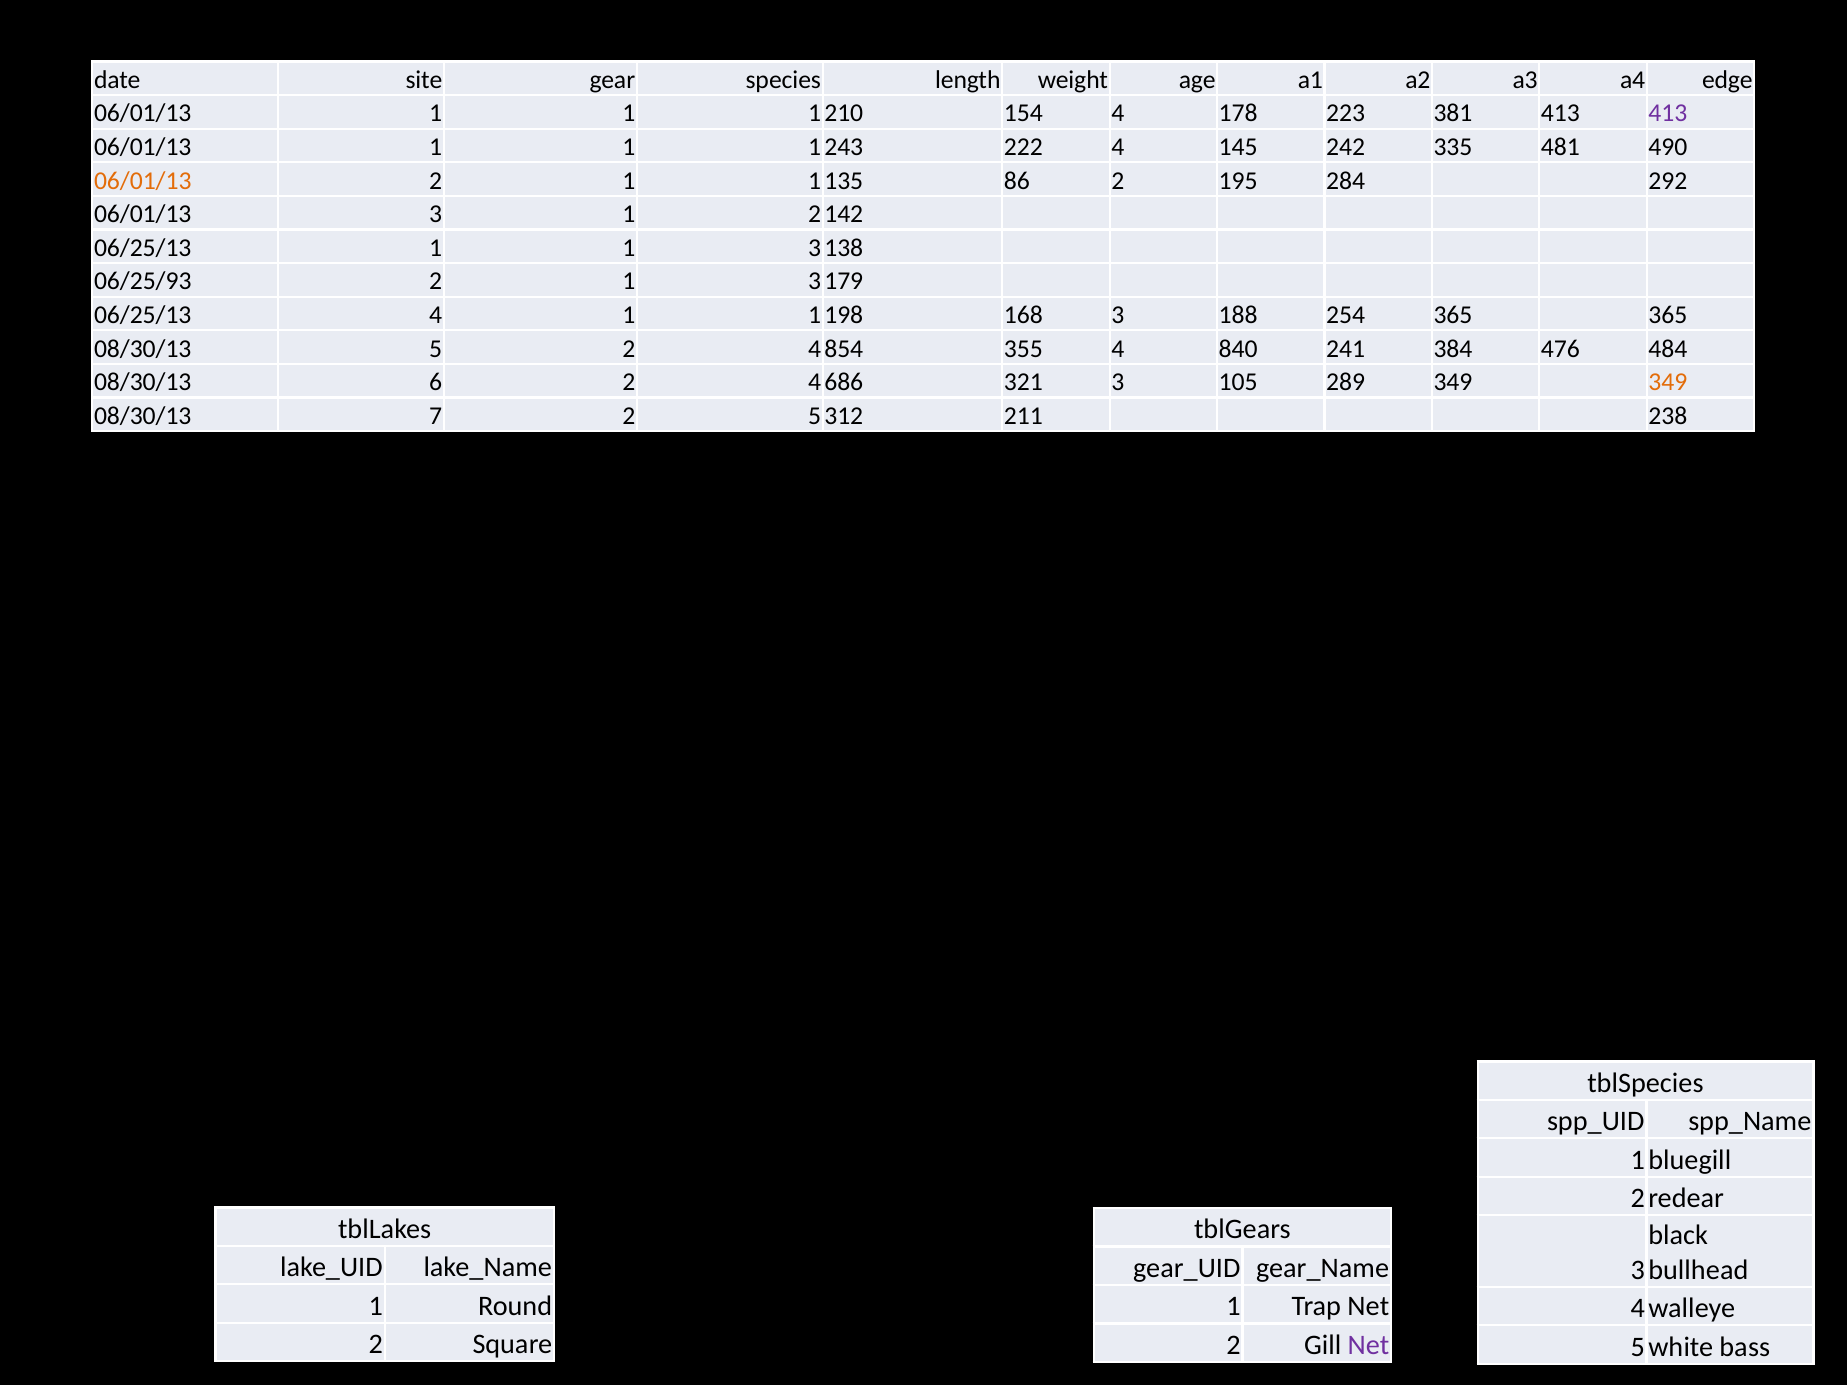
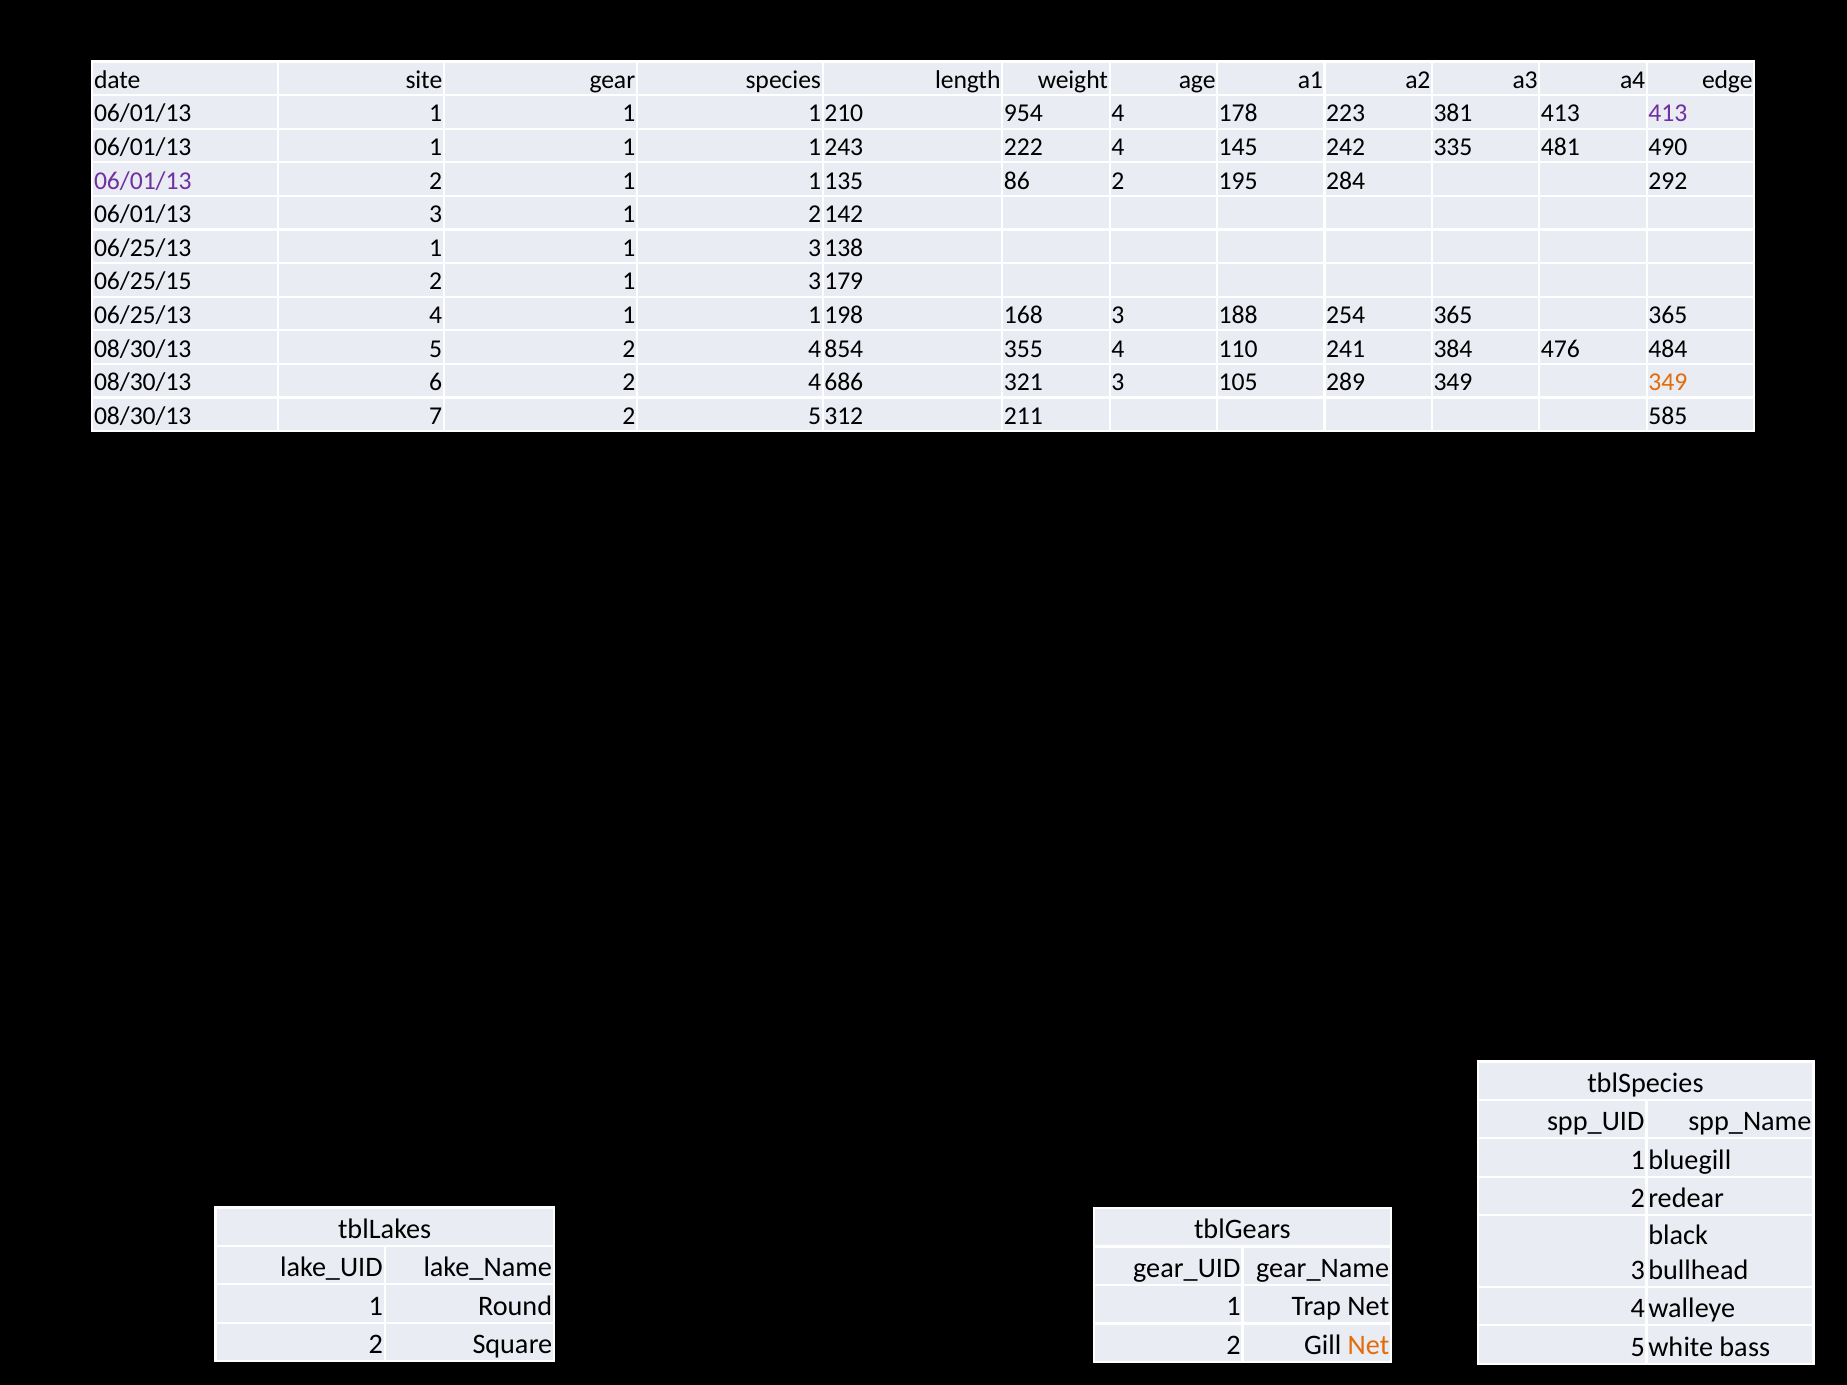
154: 154 -> 954 (1023, 113)
06/01/13 colour: orange -> purple (143, 181)
06/25/93: 06/25/93 -> 06/25/15 (143, 281)
840: 840 -> 110 (1238, 349)
238: 238 -> 585 (1668, 416)
Net colour: purple -> orange (1368, 1345)
